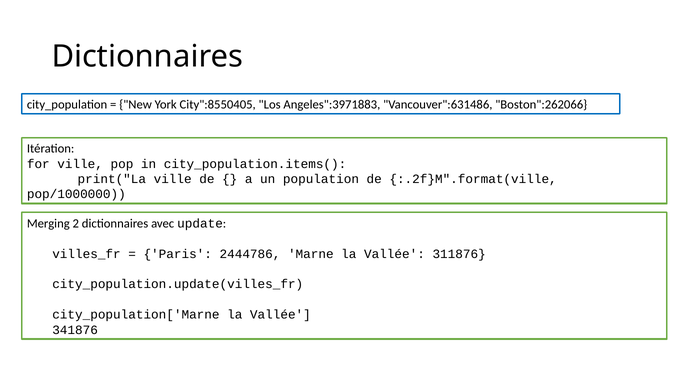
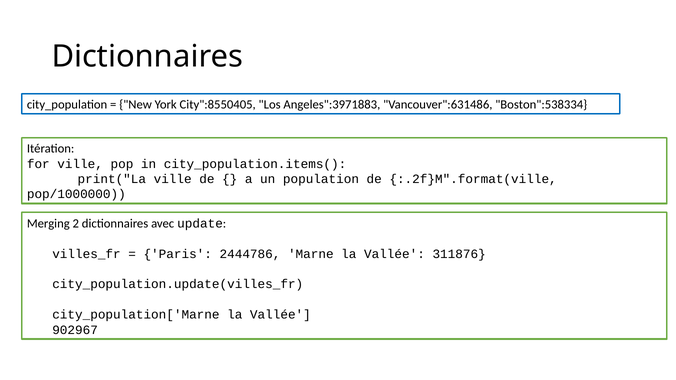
Boston":262066: Boston":262066 -> Boston":538334 (541, 105)
341876: 341876 -> 902967 (75, 330)
